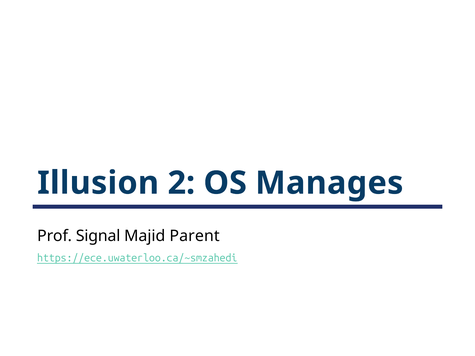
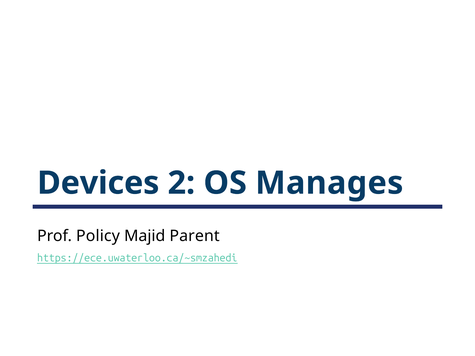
Illusion: Illusion -> Devices (98, 183)
Signal: Signal -> Policy (98, 236)
